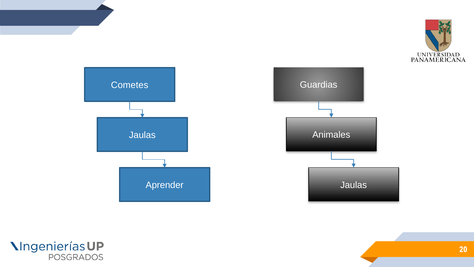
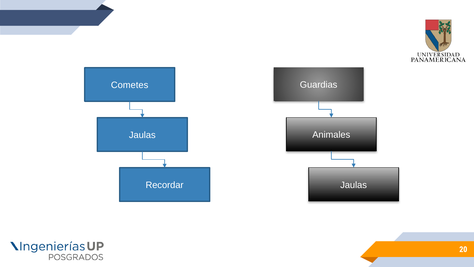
Aprender: Aprender -> Recordar (165, 185)
